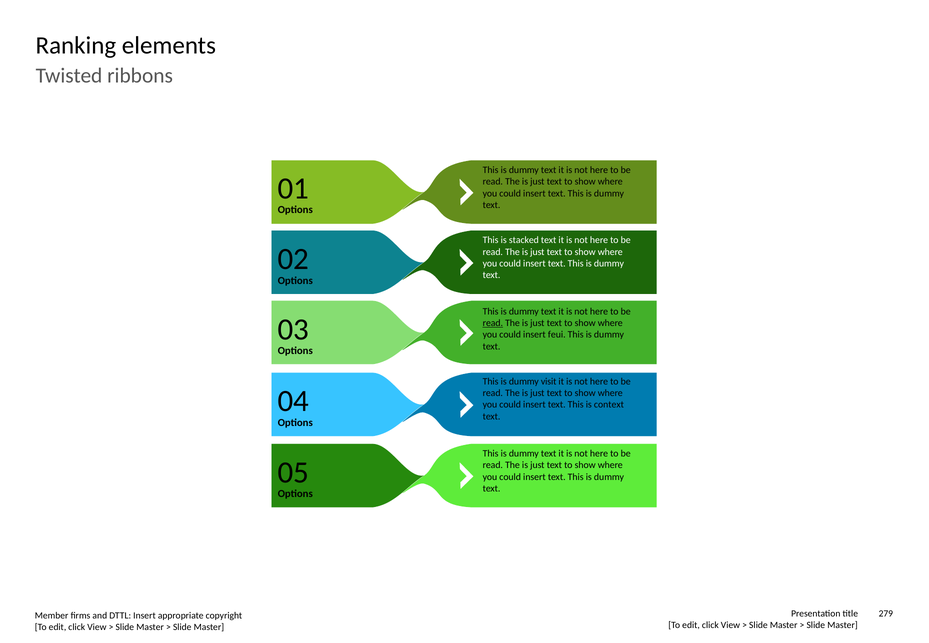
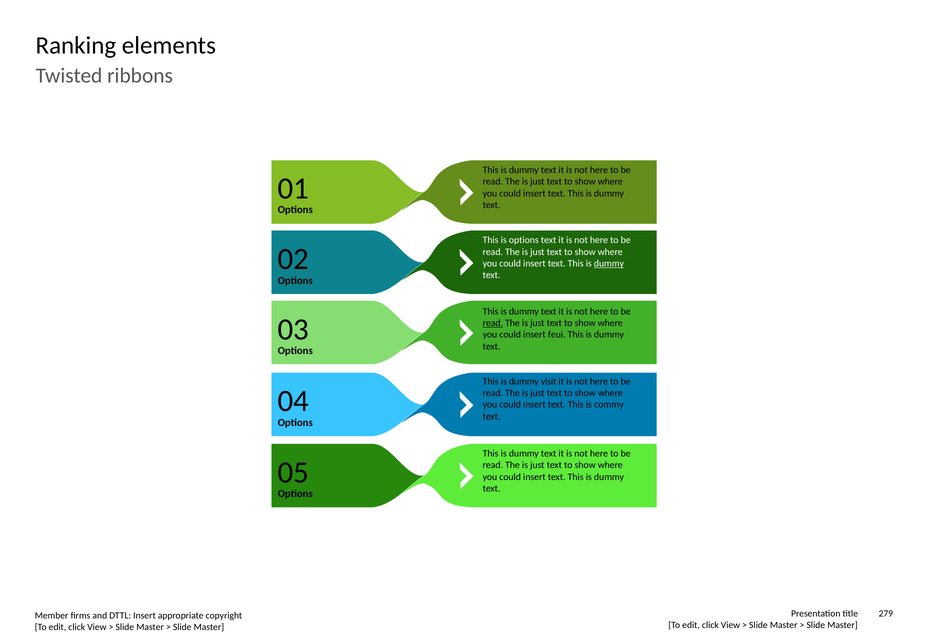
is stacked: stacked -> options (524, 240)
dummy underline: none -> present (609, 264)
context: context -> commy (609, 405)
